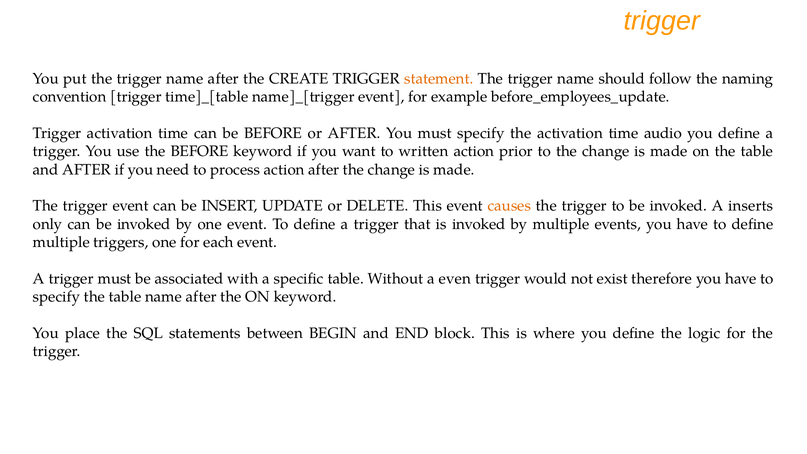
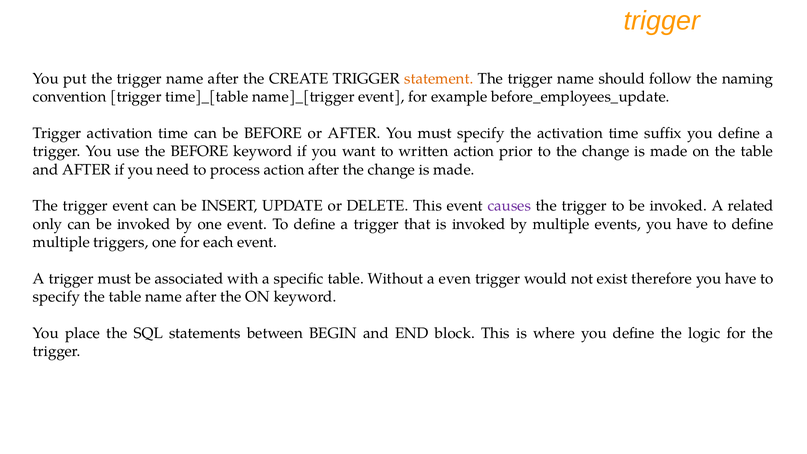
audio: audio -> suffix (663, 133)
causes colour: orange -> purple (509, 206)
inserts: inserts -> related (751, 206)
